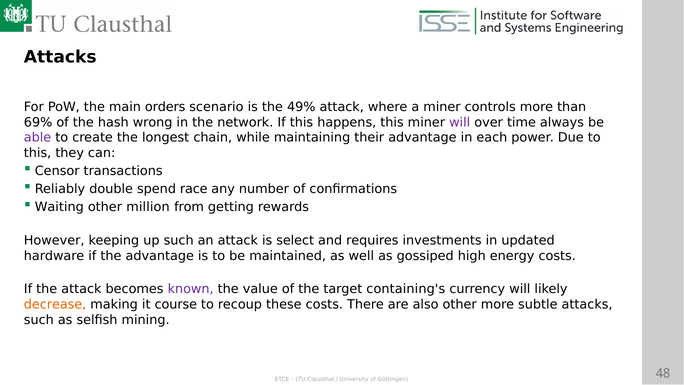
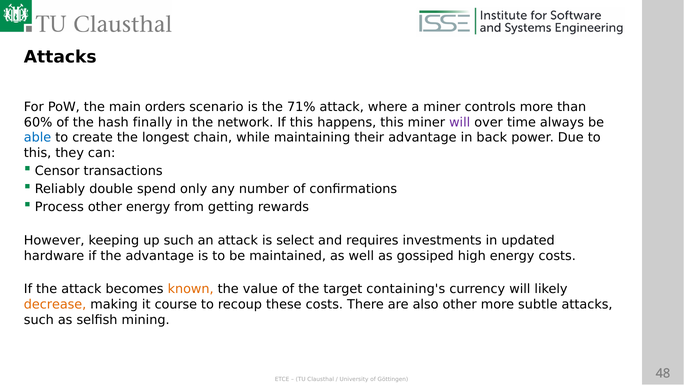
49%: 49% -> 71% (301, 107)
69%: 69% -> 60% (38, 122)
wrong: wrong -> finally (153, 122)
able colour: purple -> blue (38, 138)
each: each -> back (492, 138)
race: race -> only (194, 189)
Waiting: Waiting -> Process (59, 207)
other million: million -> energy (148, 207)
known colour: purple -> orange (191, 289)
